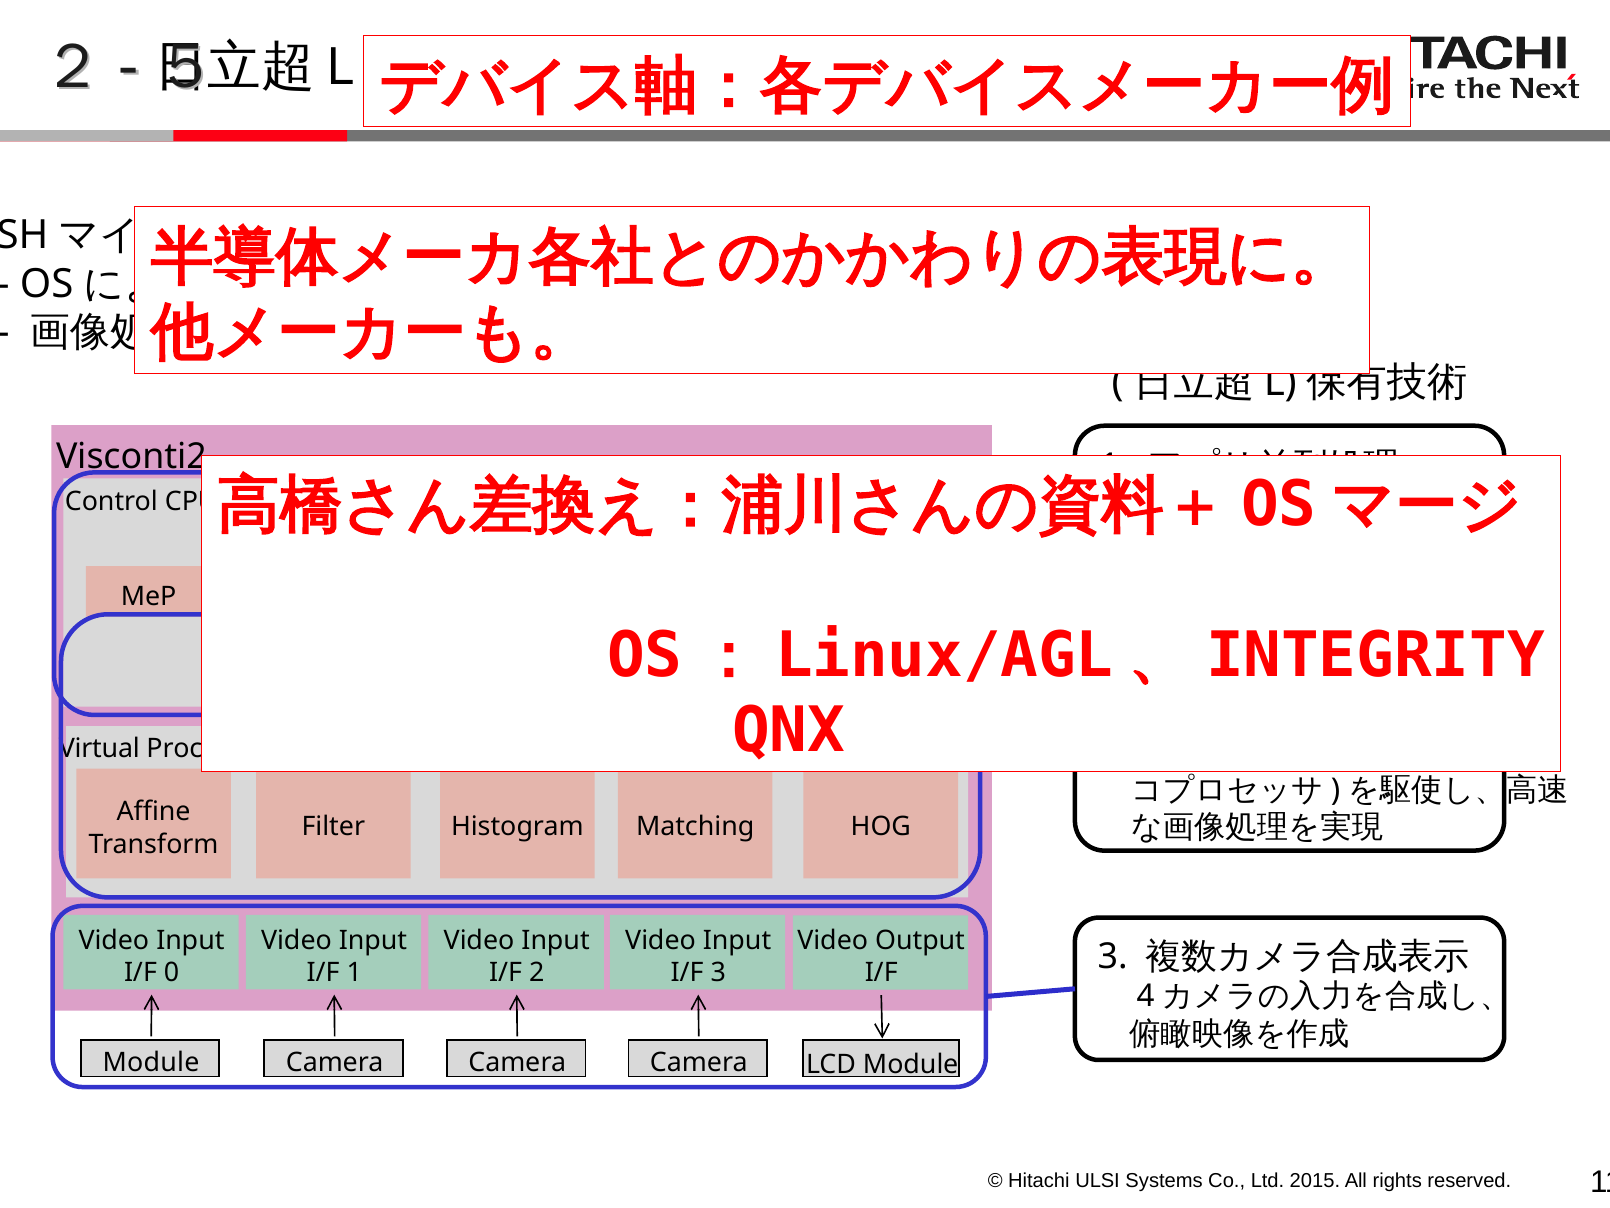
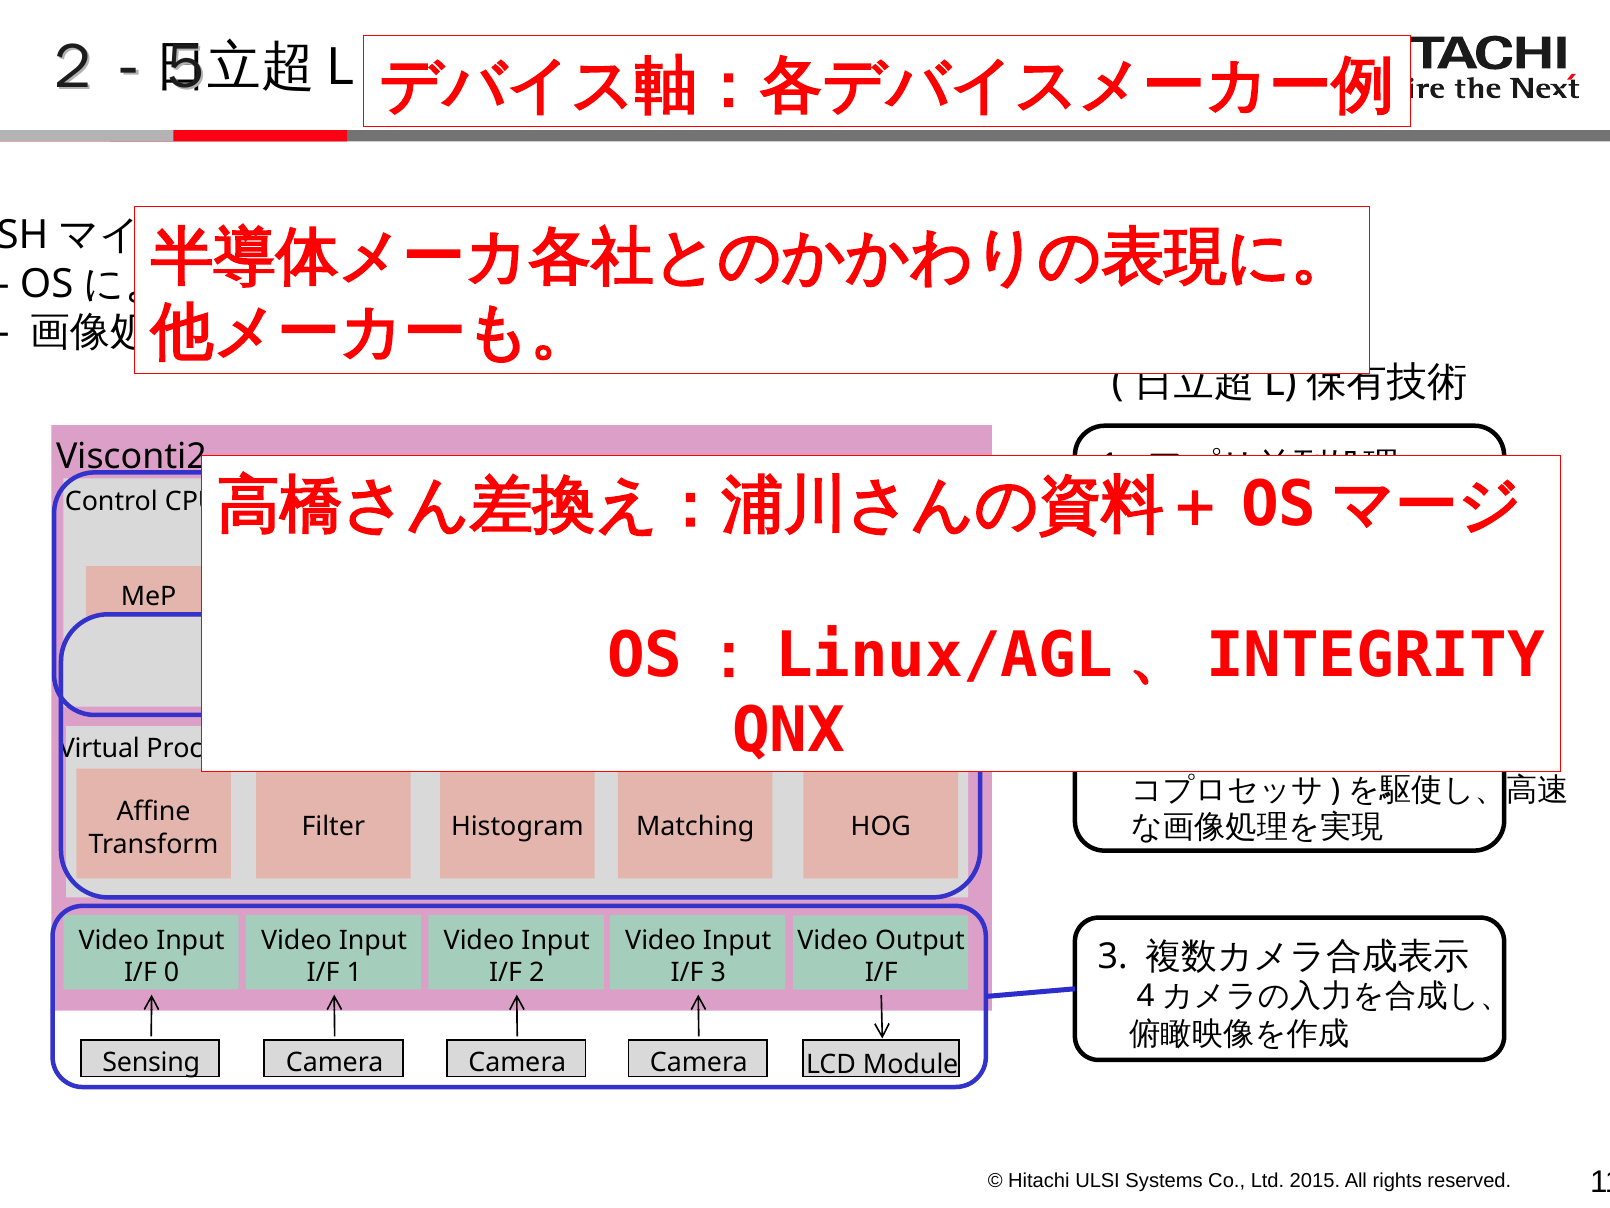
Module: Module -> Sensing (151, 1062)
